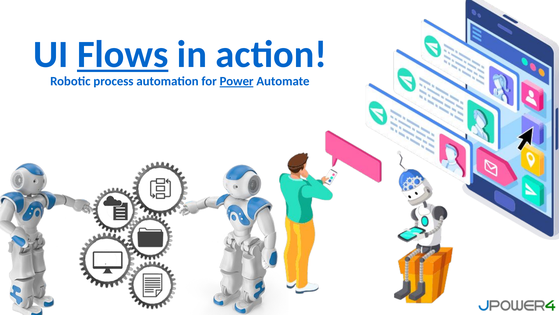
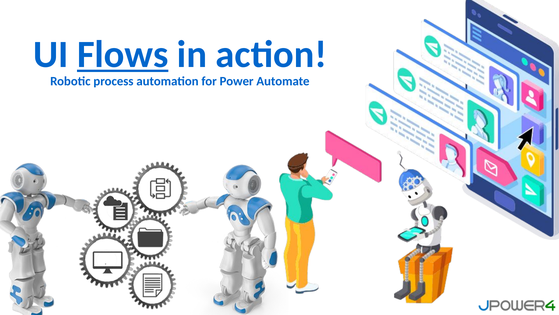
Power underline: present -> none (237, 81)
